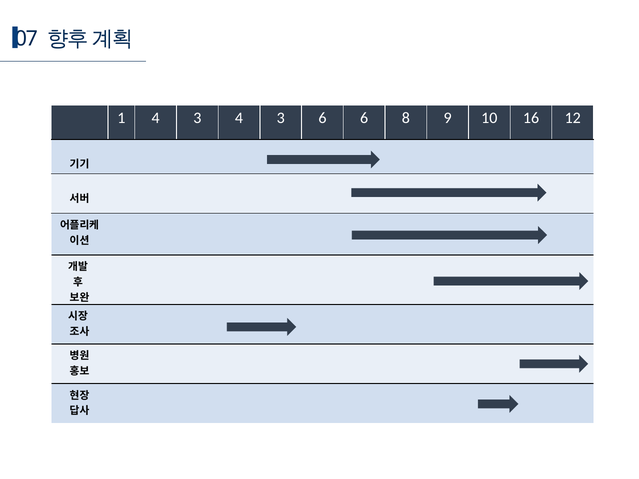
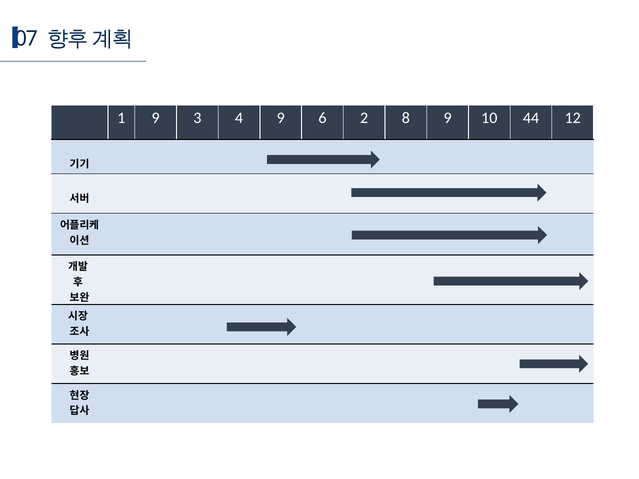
1 4: 4 -> 9 (156, 118)
3 4 3: 3 -> 9 (281, 118)
6 6: 6 -> 2 (364, 118)
16: 16 -> 44 (531, 118)
